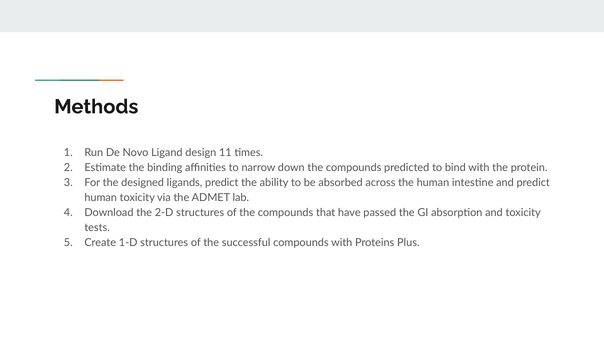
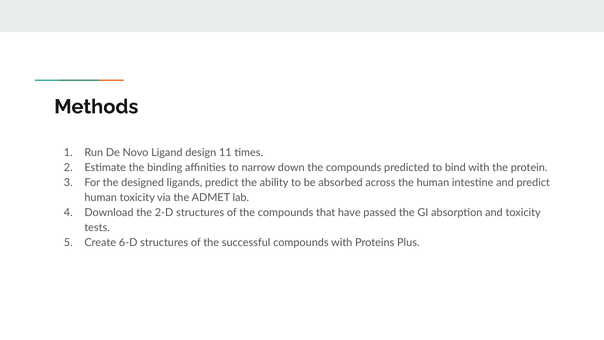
1-D: 1-D -> 6-D (128, 242)
